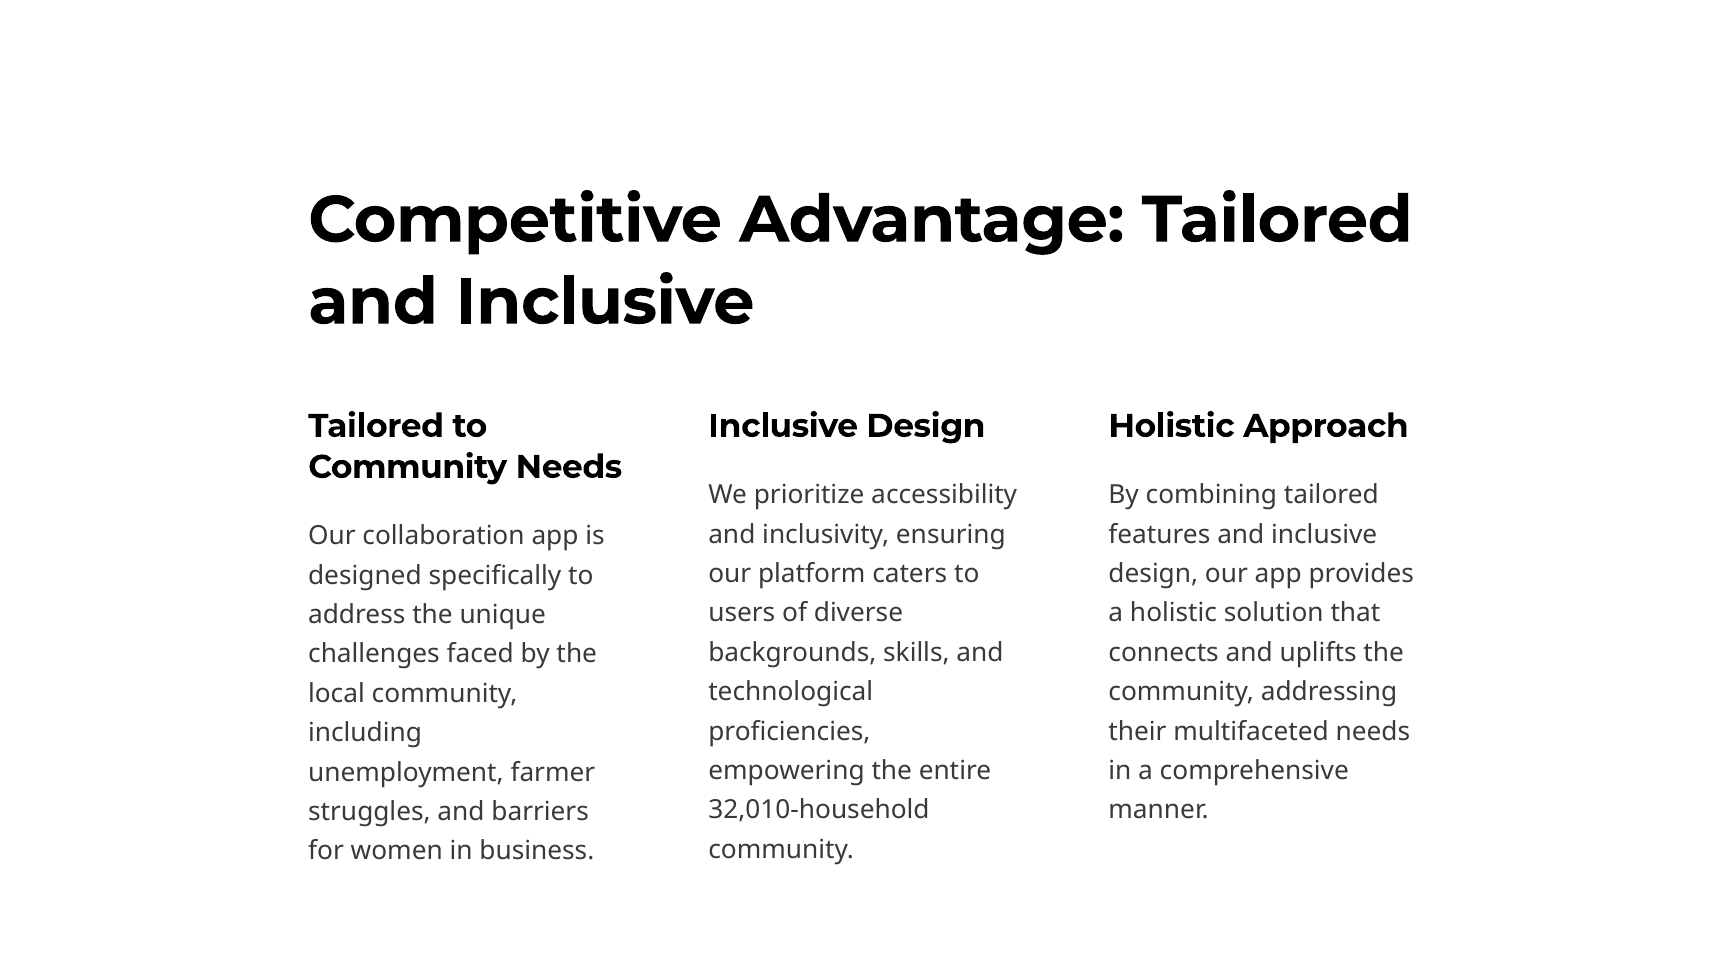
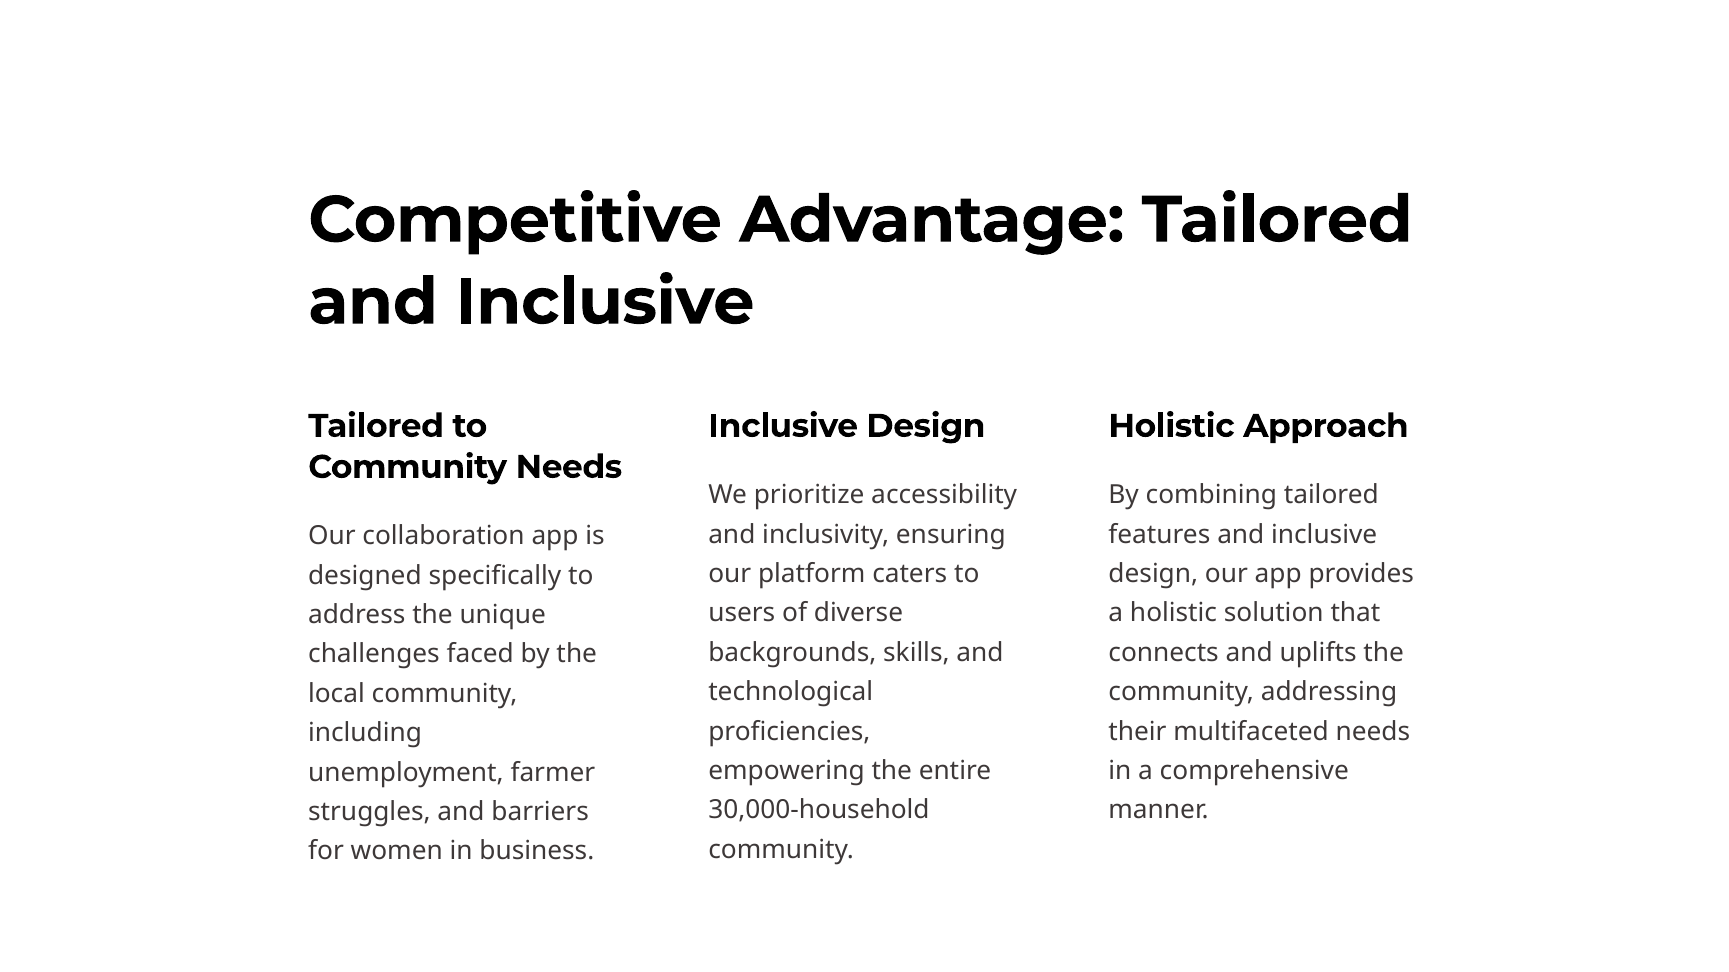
32,010-household: 32,010-household -> 30,000-household (819, 811)
